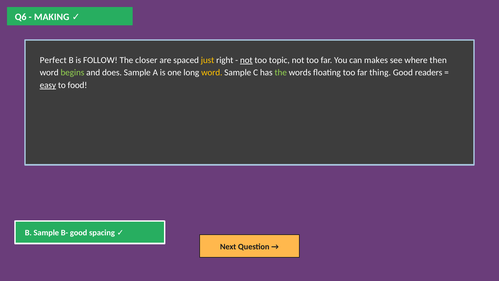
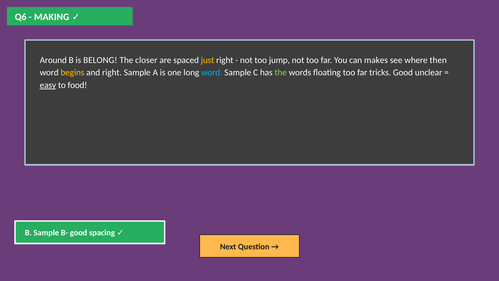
Perfect: Perfect -> Around (53, 60)
FOLLOW: FOLLOW -> BELONG (100, 60)
not underline: present -> none (246, 60)
topic: topic -> jump (279, 60)
begins colour: light green -> yellow (72, 73)
and does: does -> right (112, 73)
word colour: yellow -> light blue (212, 73)
thing: thing -> tricks (380, 73)
readers: readers -> unclear (429, 73)
